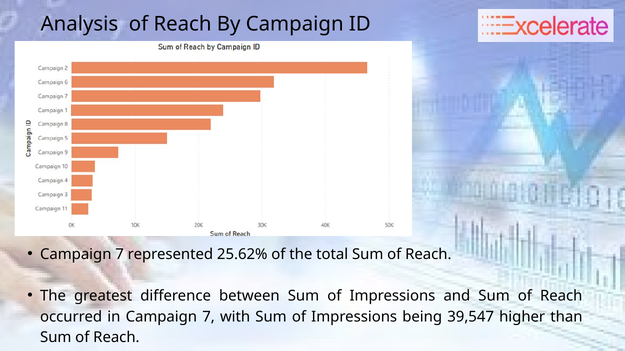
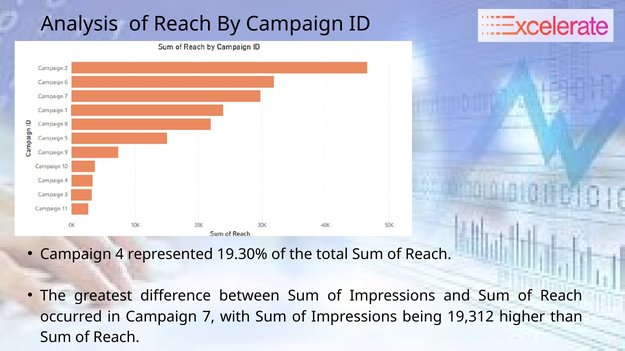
7: 7 -> 4 (120, 255)
25.62%: 25.62% -> 19.30% (242, 255)
39,547: 39,547 -> 19,312 (471, 317)
